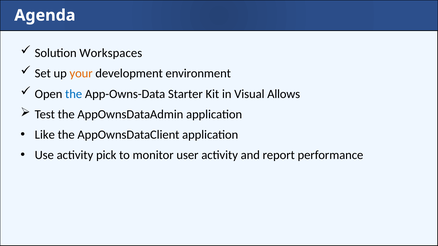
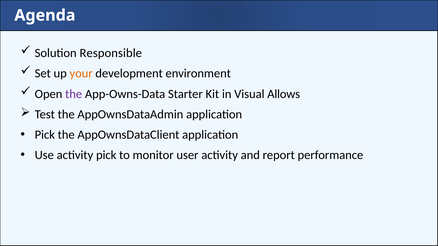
Workspaces: Workspaces -> Responsible (111, 53)
the colour: blue -> purple (74, 94)
Like: Like -> Pick (45, 135)
